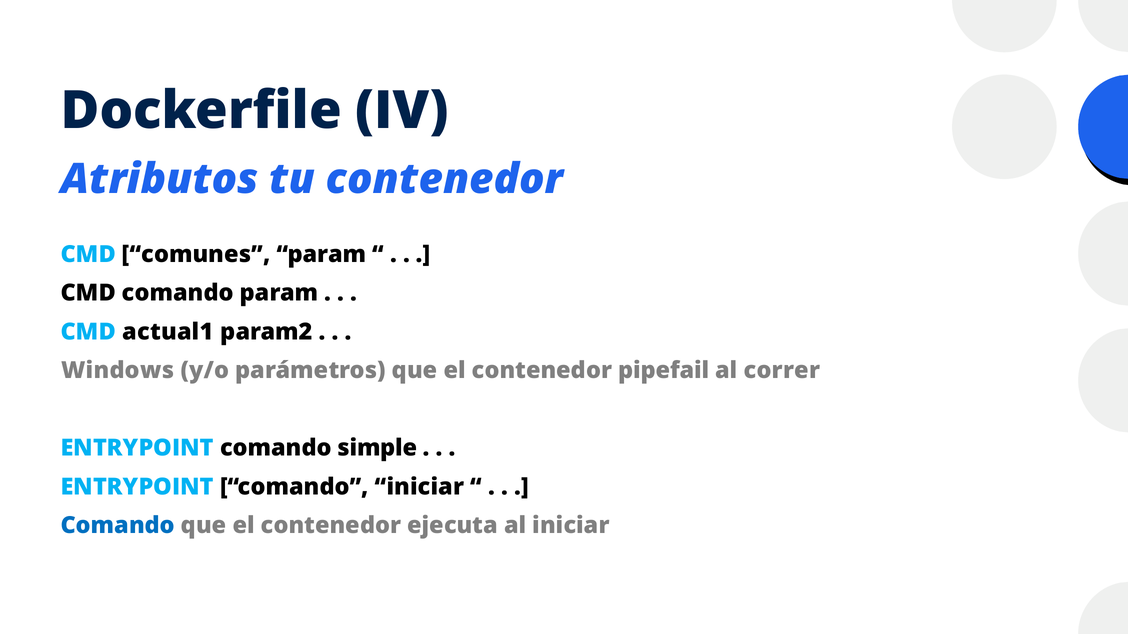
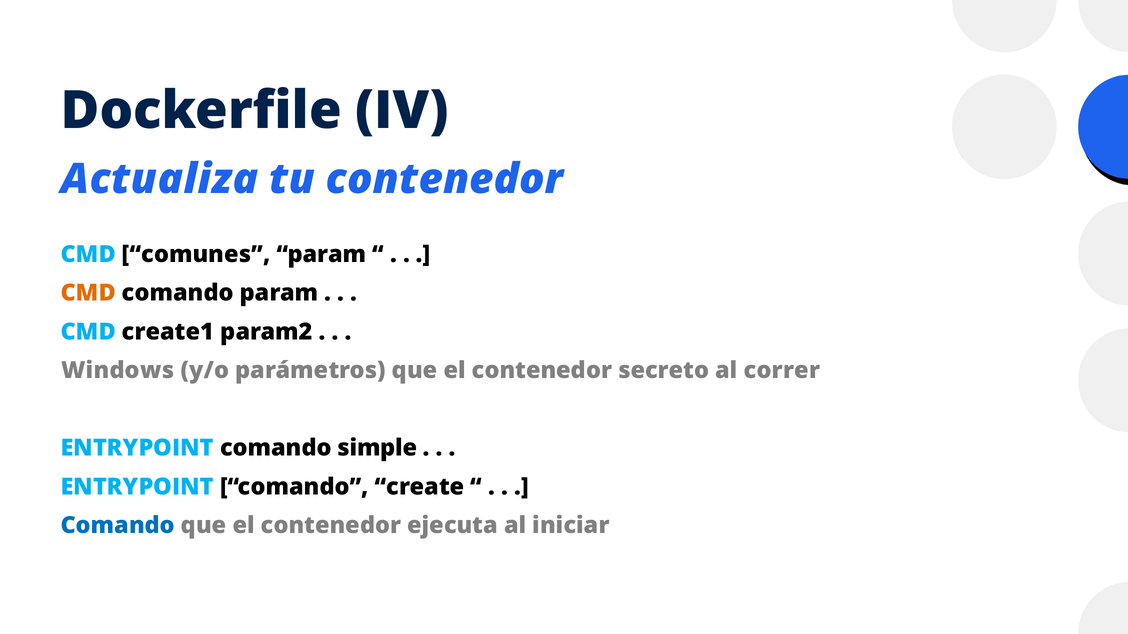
Atributos: Atributos -> Actualiza (159, 179)
CMD colour: black -> orange (88, 293)
actual1: actual1 -> create1 (168, 332)
pipefail: pipefail -> secreto (664, 371)
comando iniciar: iniciar -> create (420, 487)
